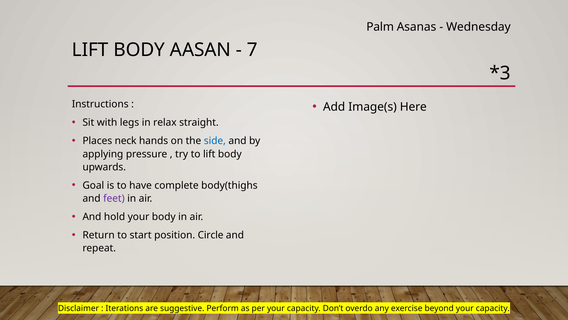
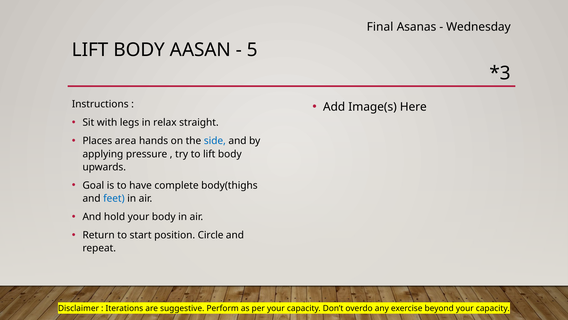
Palm: Palm -> Final (380, 27)
7: 7 -> 5 (252, 50)
neck: neck -> area (126, 141)
feet colour: purple -> blue (114, 198)
